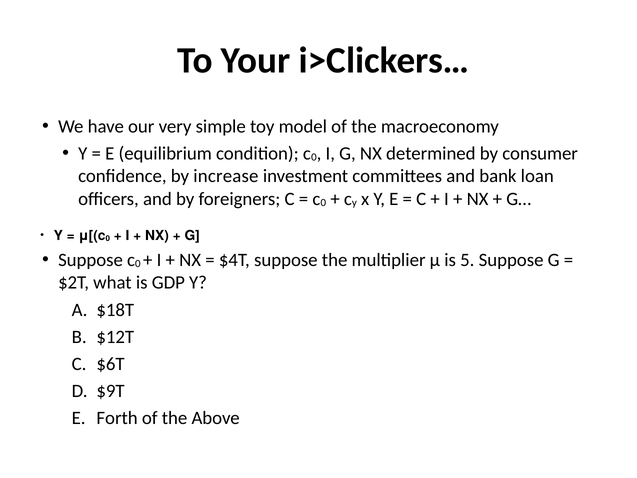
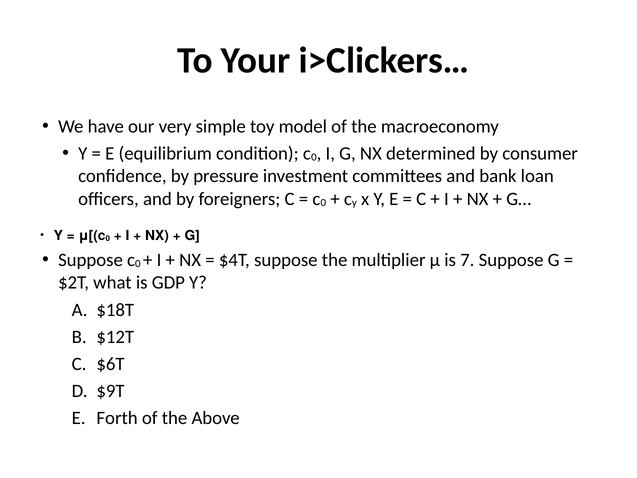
increase: increase -> pressure (226, 176)
5: 5 -> 7 (467, 260)
